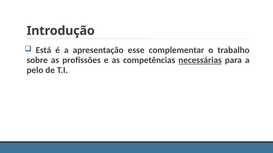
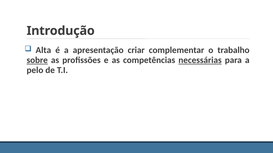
Está: Está -> Alta (43, 50)
esse: esse -> criar (136, 50)
sobre underline: none -> present (37, 60)
